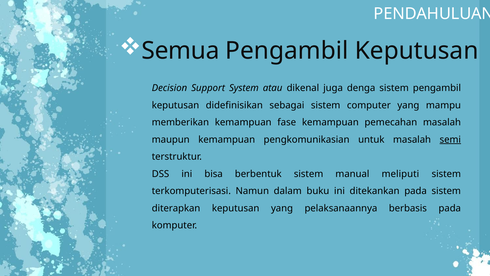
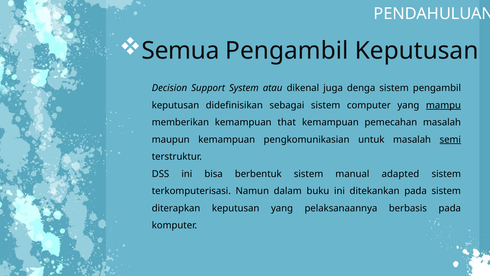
mampu underline: none -> present (443, 105)
fase: fase -> that (287, 122)
meliputi: meliputi -> adapted (400, 174)
